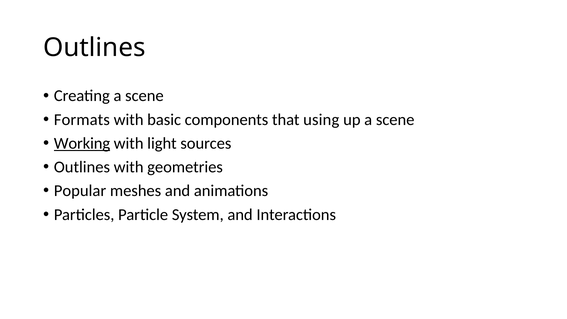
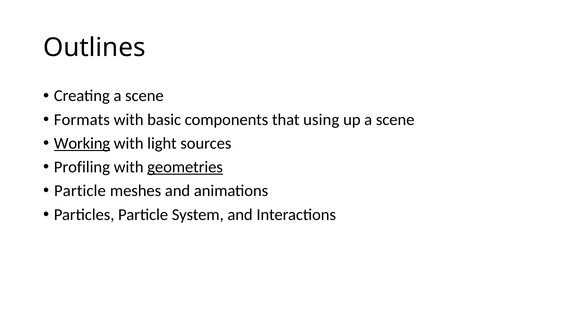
Outlines: Outlines -> Profiling (82, 167)
geometries underline: none -> present (185, 167)
Popular: Popular -> Particle (80, 191)
